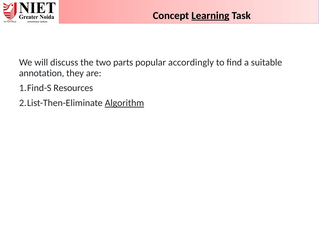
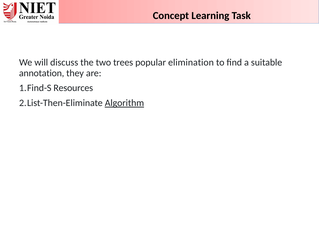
Learning underline: present -> none (210, 16)
parts: parts -> trees (123, 63)
accordingly: accordingly -> elimination (191, 63)
